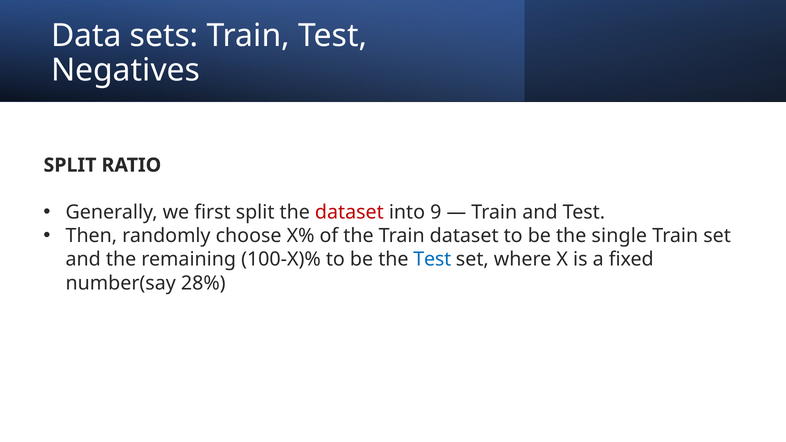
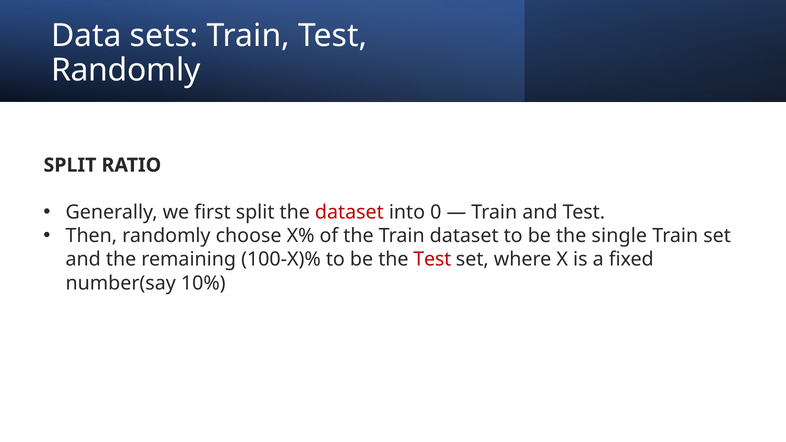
Negatives: Negatives -> Randomly (126, 70)
9: 9 -> 0 (436, 212)
Test colour: blue -> red (432, 260)
28%: 28% -> 10% (203, 283)
